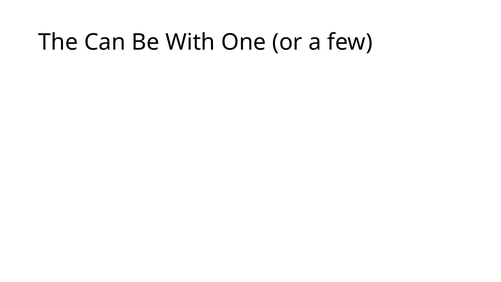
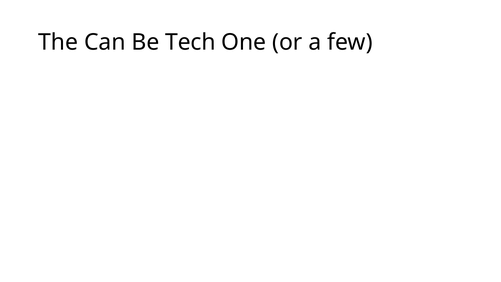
With: With -> Tech (190, 42)
